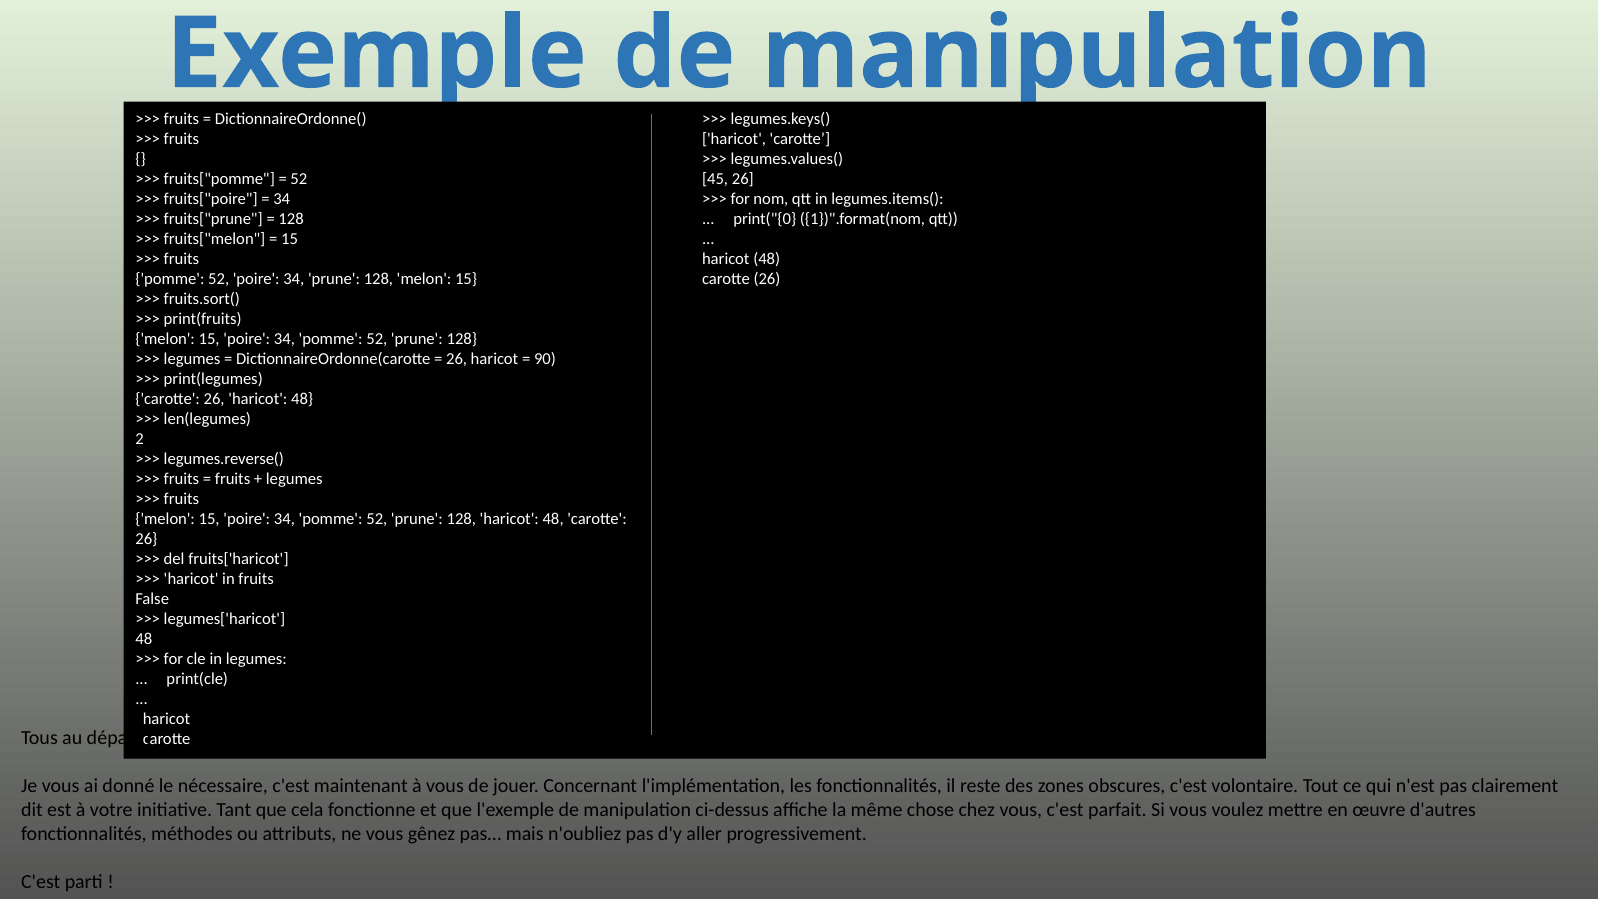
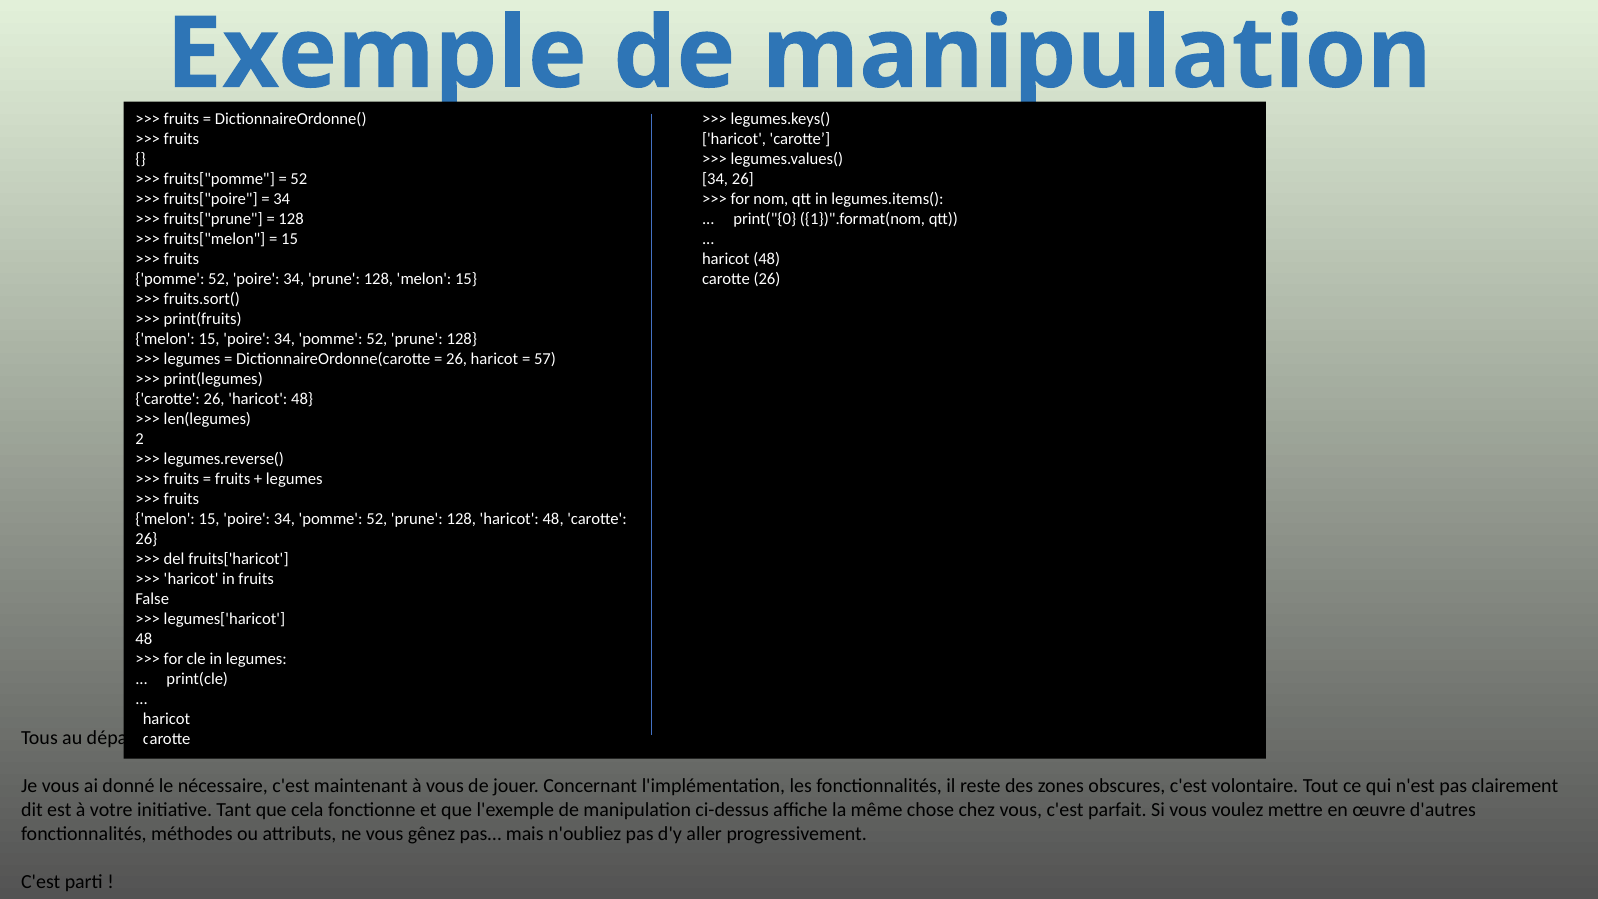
45: 45 -> 34 (715, 179)
90: 90 -> 57 (545, 359)
